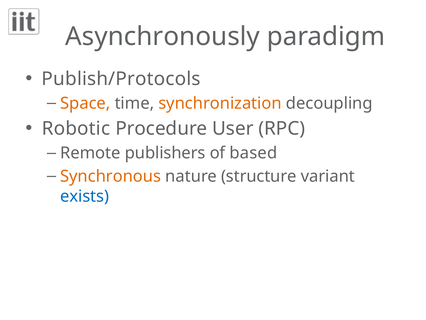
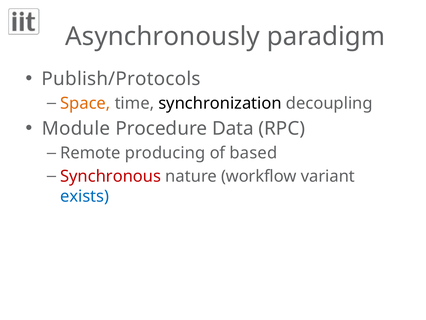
synchronization colour: orange -> black (220, 103)
Robotic: Robotic -> Module (76, 128)
User: User -> Data (233, 128)
publishers: publishers -> producing (165, 153)
Synchronous colour: orange -> red (111, 176)
structure: structure -> workflow (259, 176)
